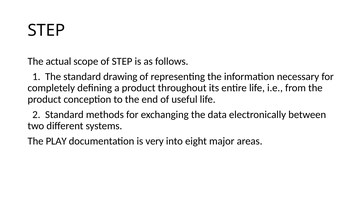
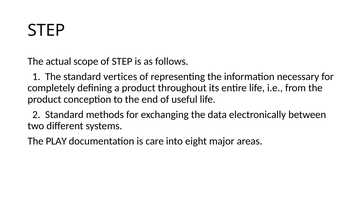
drawing: drawing -> vertices (120, 76)
very: very -> care (155, 141)
